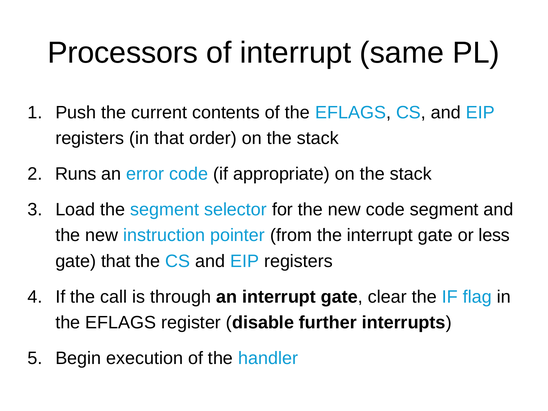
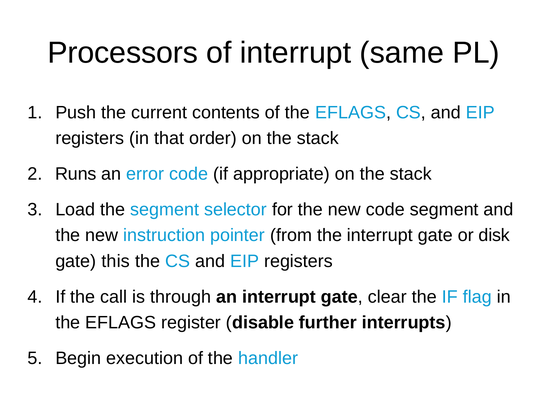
less: less -> disk (494, 235)
gate that: that -> this (116, 261)
